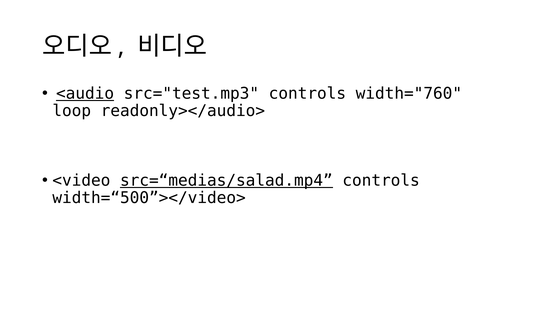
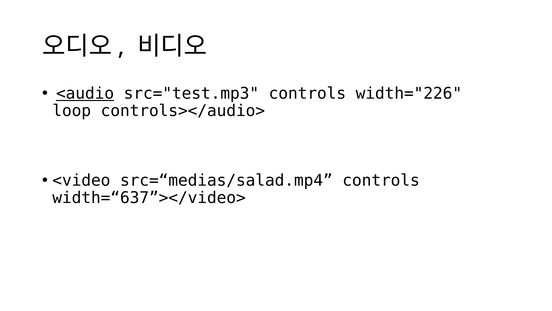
width="760: width="760 -> width="226 (409, 93)
readonly></audio>: readonly></audio> -> controls></audio> (183, 111)
src=“medias/salad.mp4 underline: present -> none (226, 180)
width=“500”></video>: width=“500”></video> -> width=“637”></video> (149, 198)
